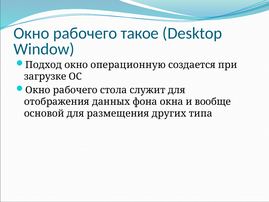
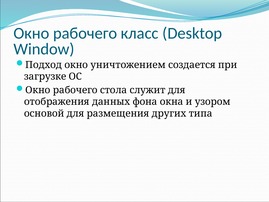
такое: такое -> класс (140, 33)
операционную: операционную -> уничтожением (128, 65)
вообще: вообще -> узором (213, 102)
